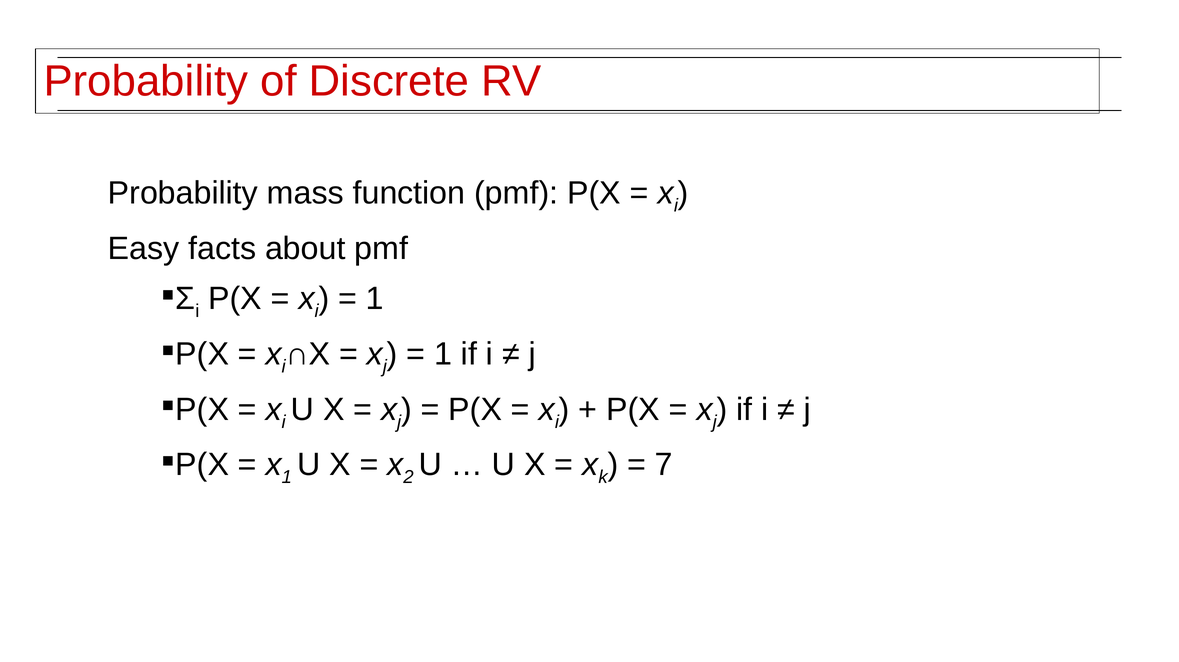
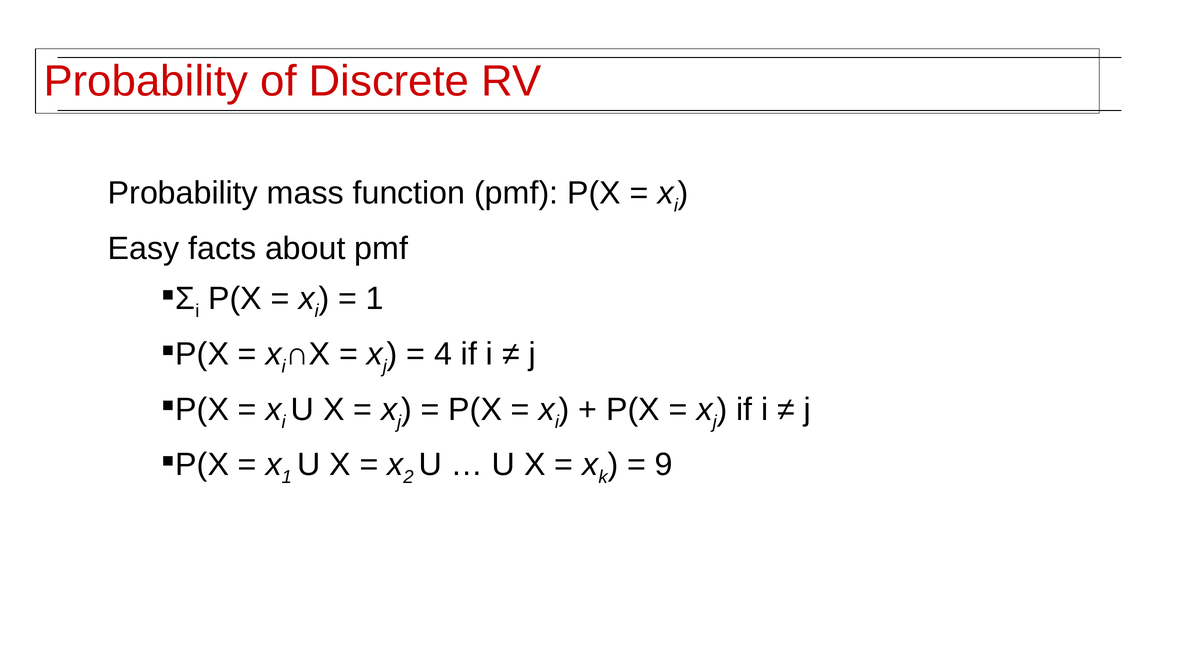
1: 1 -> 4 (443, 354)
7: 7 -> 9 (664, 465)
